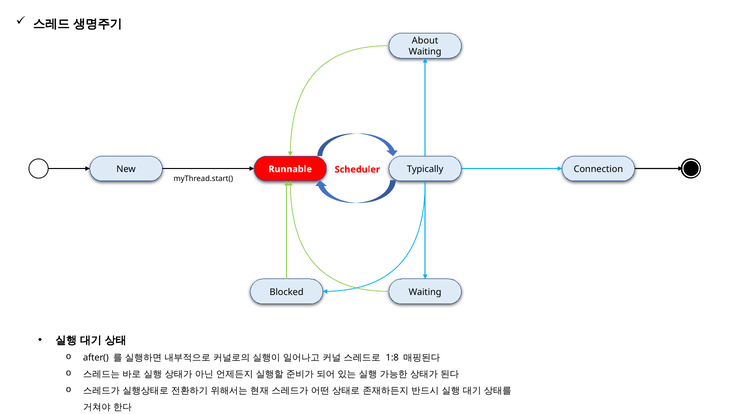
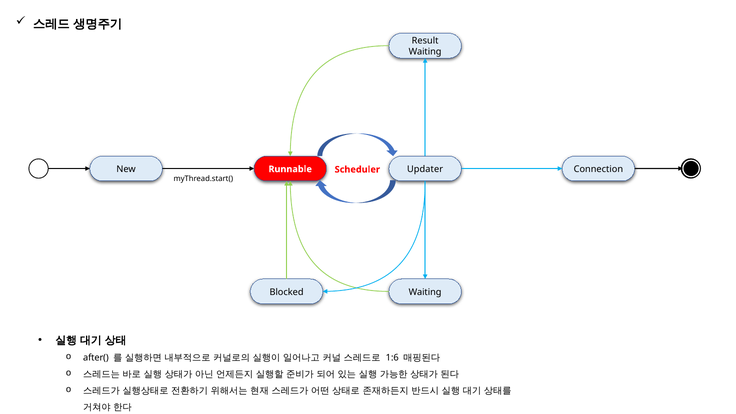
About: About -> Result (425, 41)
Typically: Typically -> Updater (425, 169)
1:8: 1:8 -> 1:6 (392, 357)
